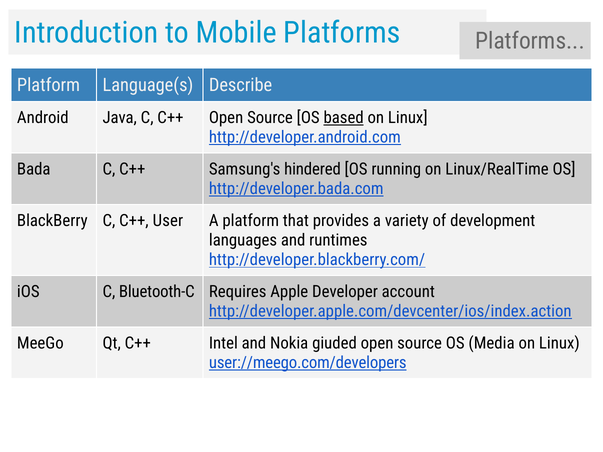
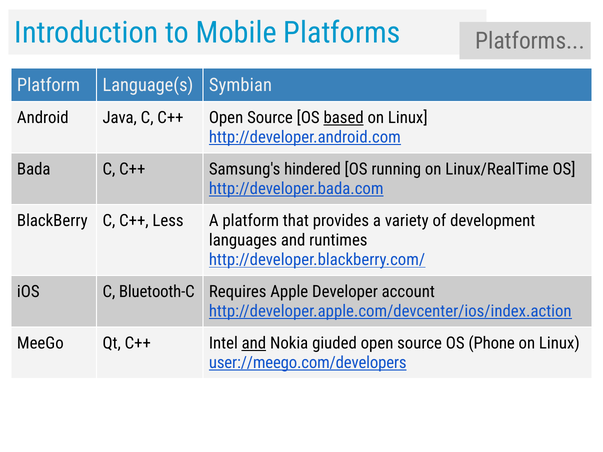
Describe: Describe -> Symbian (240, 85)
User: User -> Less (168, 221)
and underline: none -> present (254, 343)
Media: Media -> Phone (492, 343)
